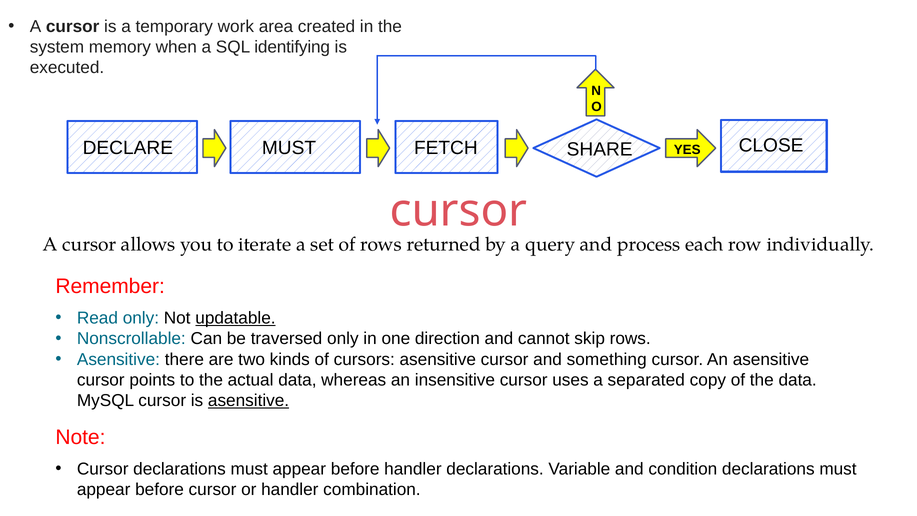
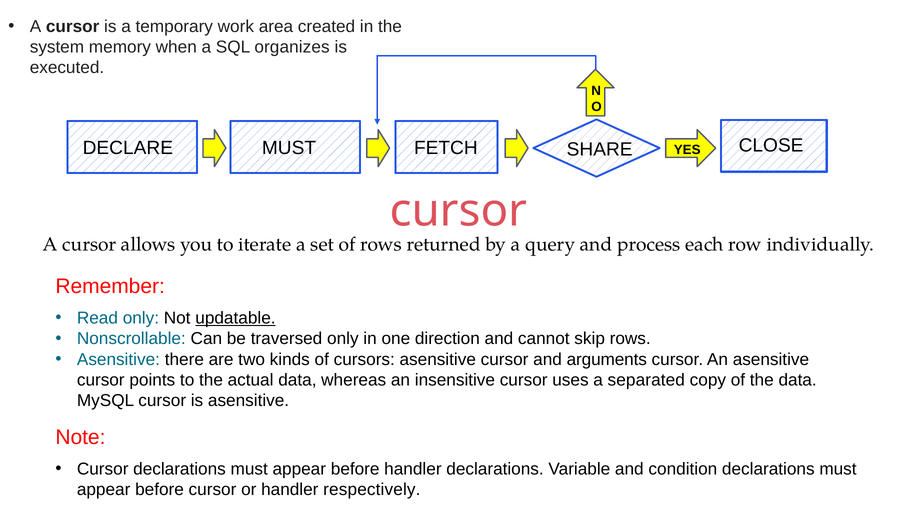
identifying: identifying -> organizes (292, 47)
something: something -> arguments (607, 359)
asensitive underline: present -> none (249, 401)
combination: combination -> respectively (372, 490)
